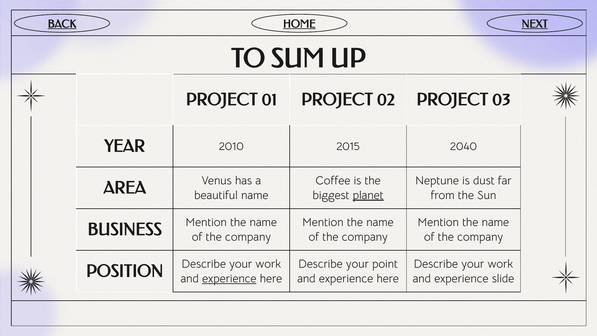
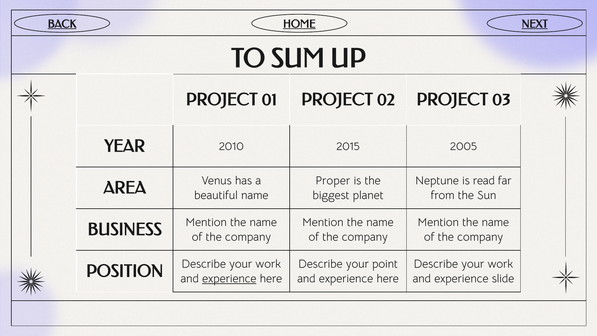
2040: 2040 -> 2005 (464, 146)
Coffee: Coffee -> Proper (333, 180)
dust: dust -> read (484, 180)
planet underline: present -> none (368, 195)
